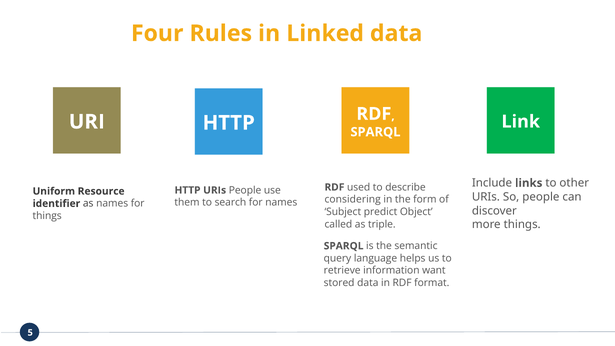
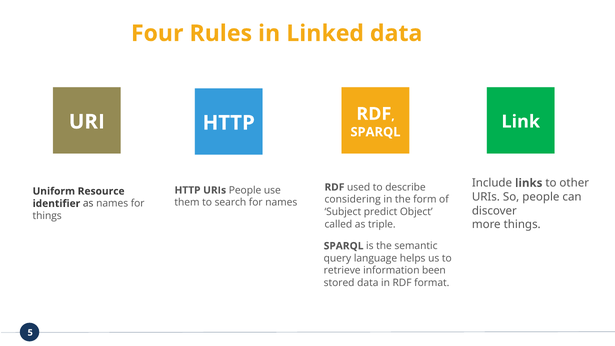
want: want -> been (434, 271)
